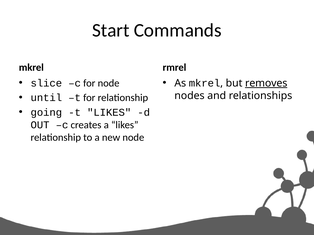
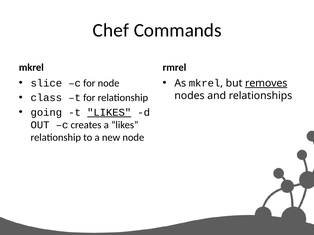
Start: Start -> Chef (111, 30)
until: until -> class (46, 98)
LIKES underline: none -> present (109, 113)
